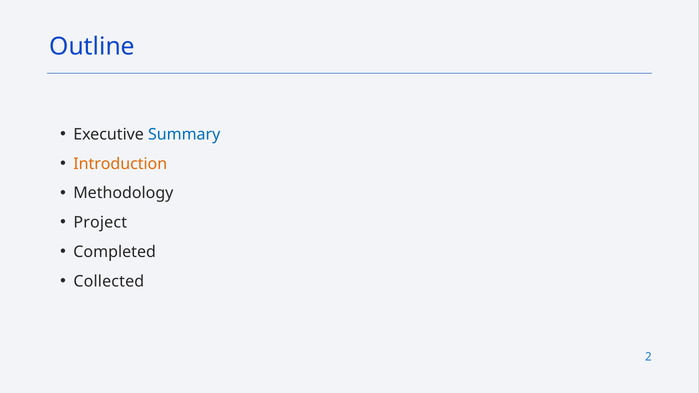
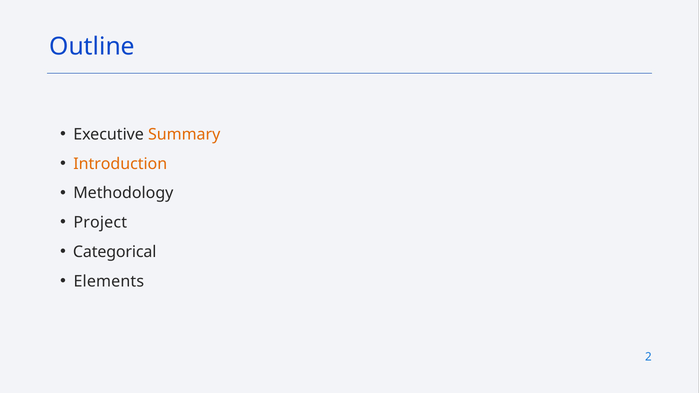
Summary colour: blue -> orange (184, 134)
Completed: Completed -> Categorical (115, 252)
Collected: Collected -> Elements (109, 281)
